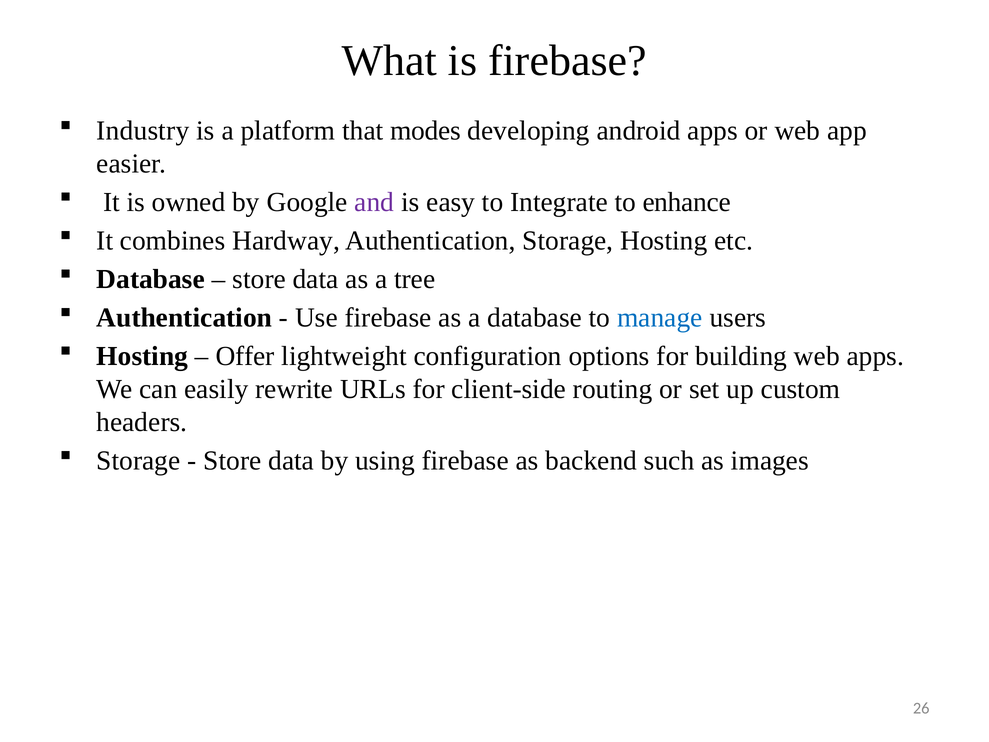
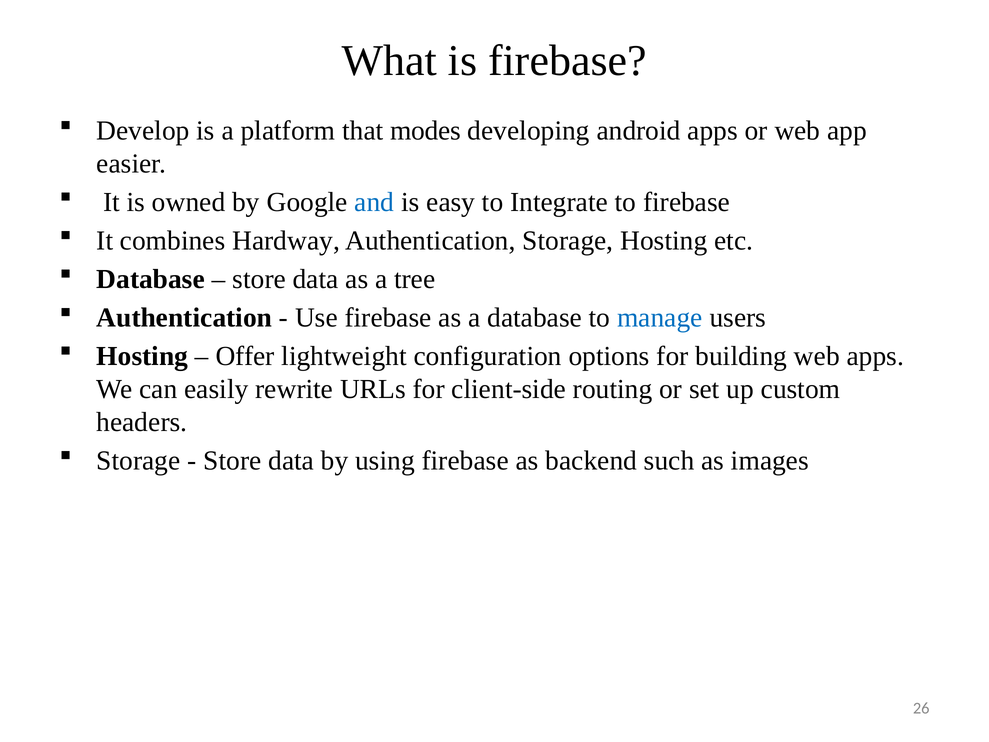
Industry: Industry -> Develop (143, 131)
and colour: purple -> blue (374, 202)
to enhance: enhance -> firebase (687, 202)
